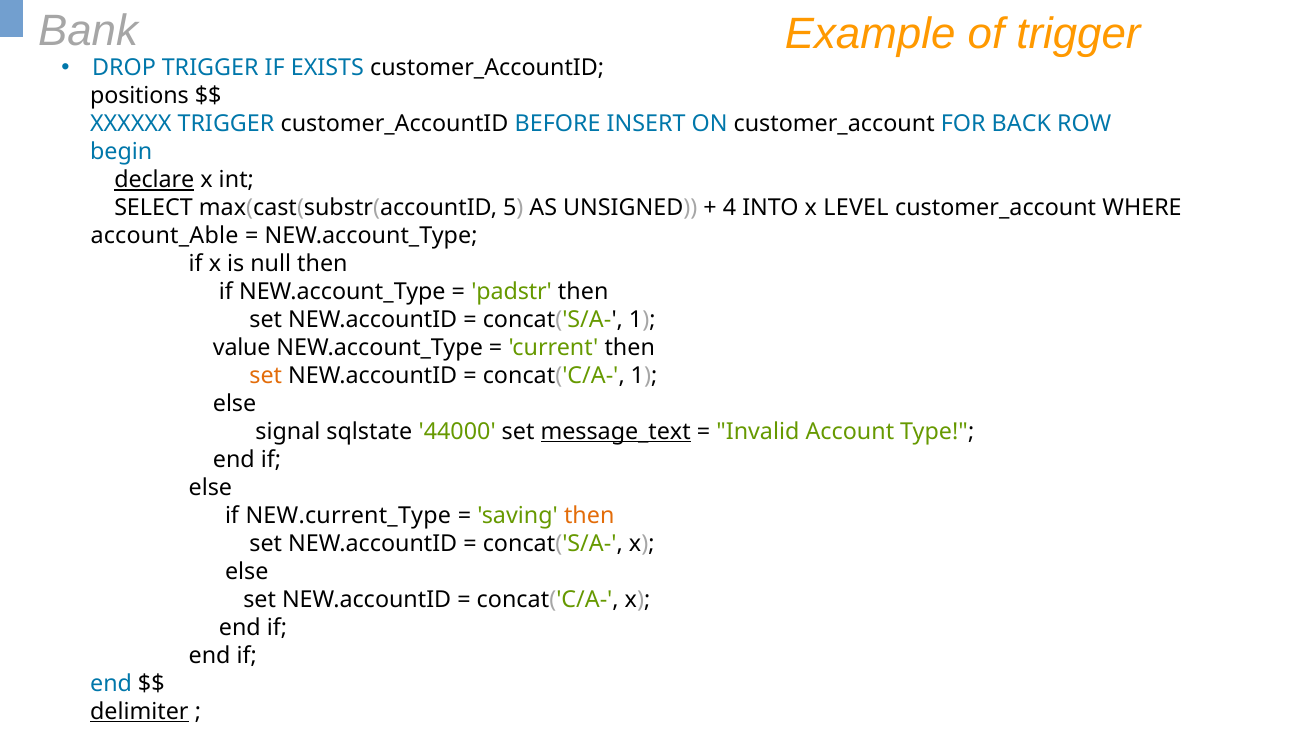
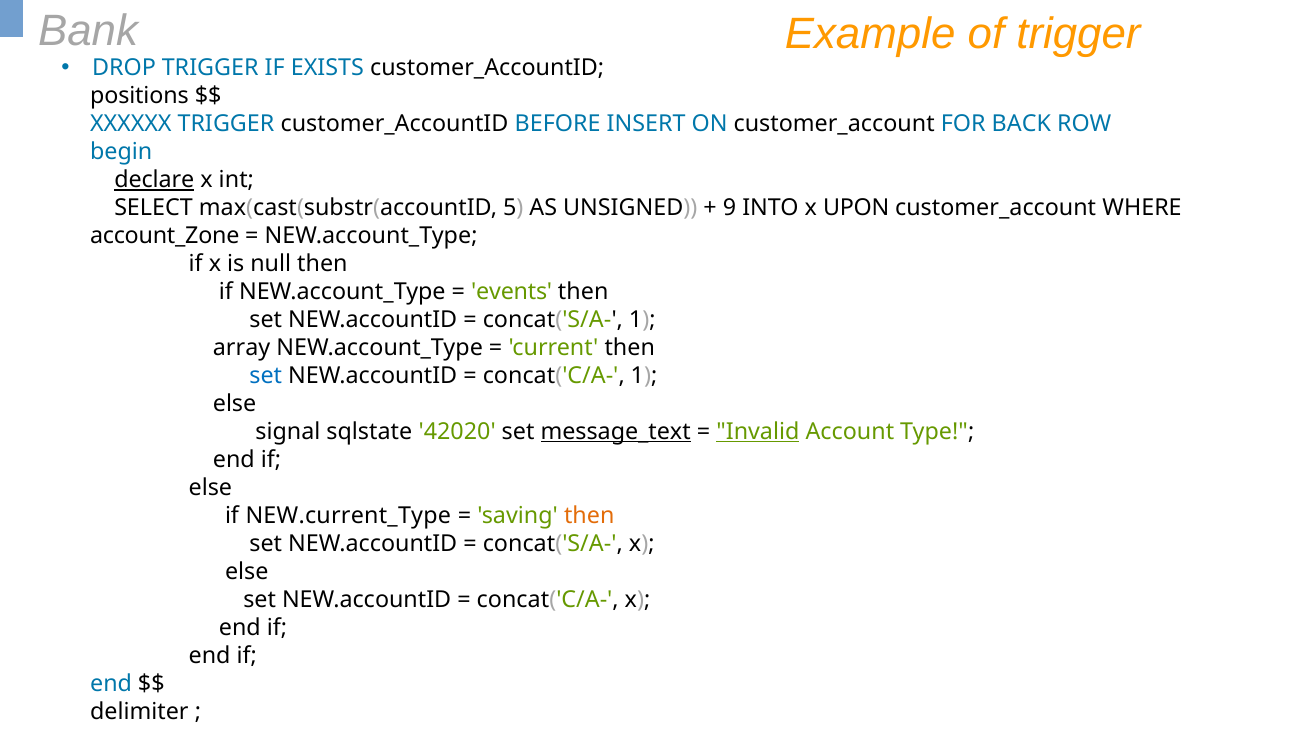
4: 4 -> 9 (730, 208)
LEVEL: LEVEL -> UPON (856, 208)
account_Able: account_Able -> account_Zone (165, 236)
padstr: padstr -> events (512, 292)
value: value -> array (242, 348)
set colour: orange -> blue (266, 376)
44000: 44000 -> 42020 (457, 432)
Invalid underline: none -> present (758, 432)
delimiter underline: present -> none (139, 711)
